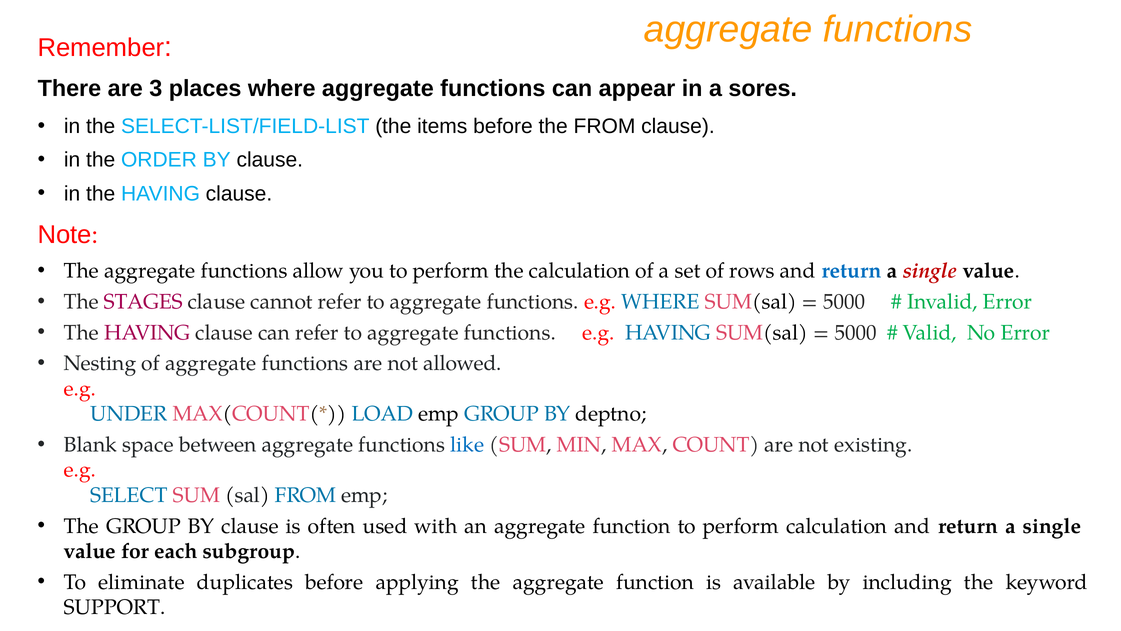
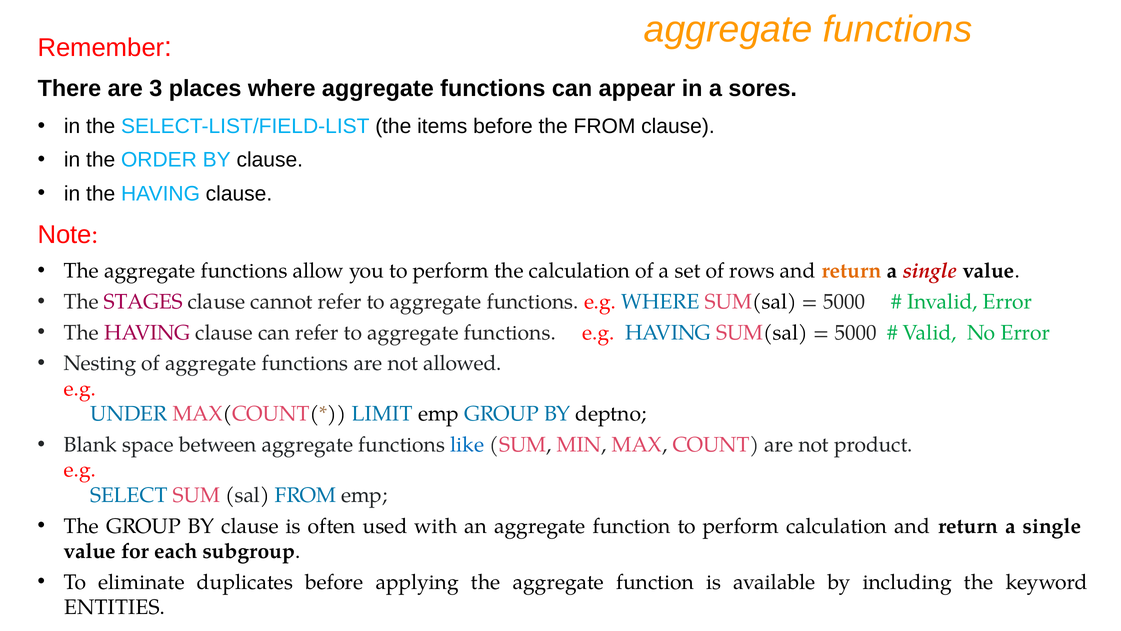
return colour: blue -> orange (852, 271)
LOAD: LOAD -> LIMIT (382, 414)
existing: existing -> product (873, 444)
SUPPORT: SUPPORT -> ENTITIES (115, 607)
